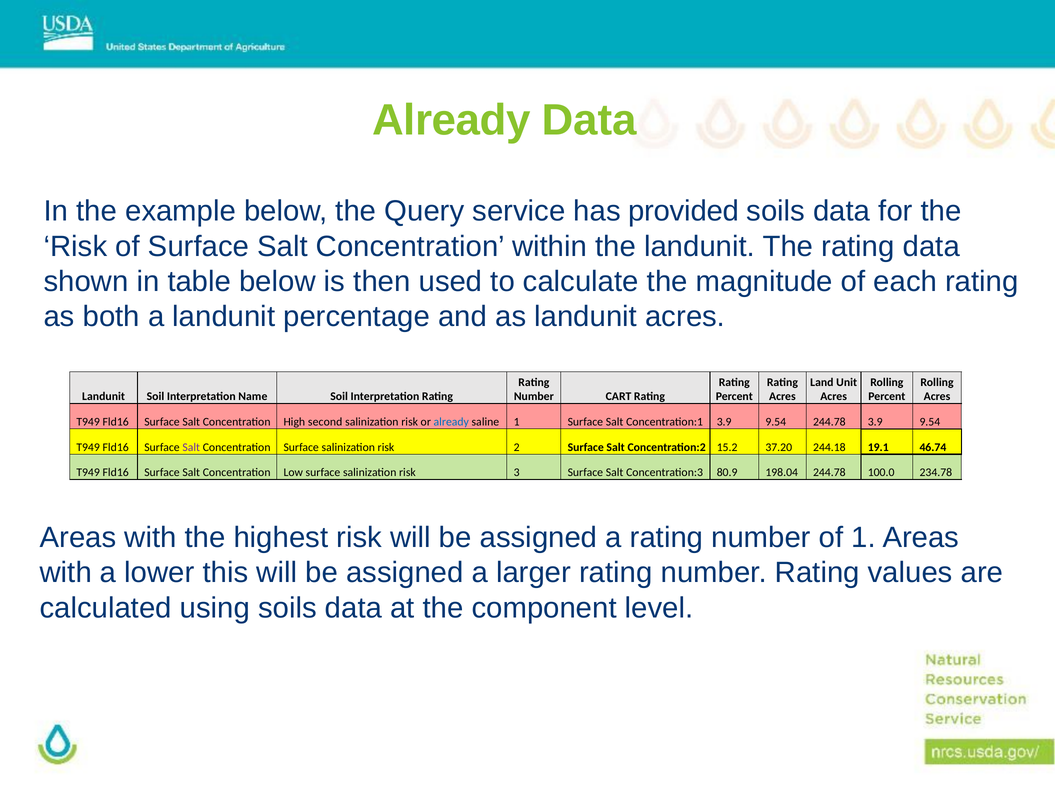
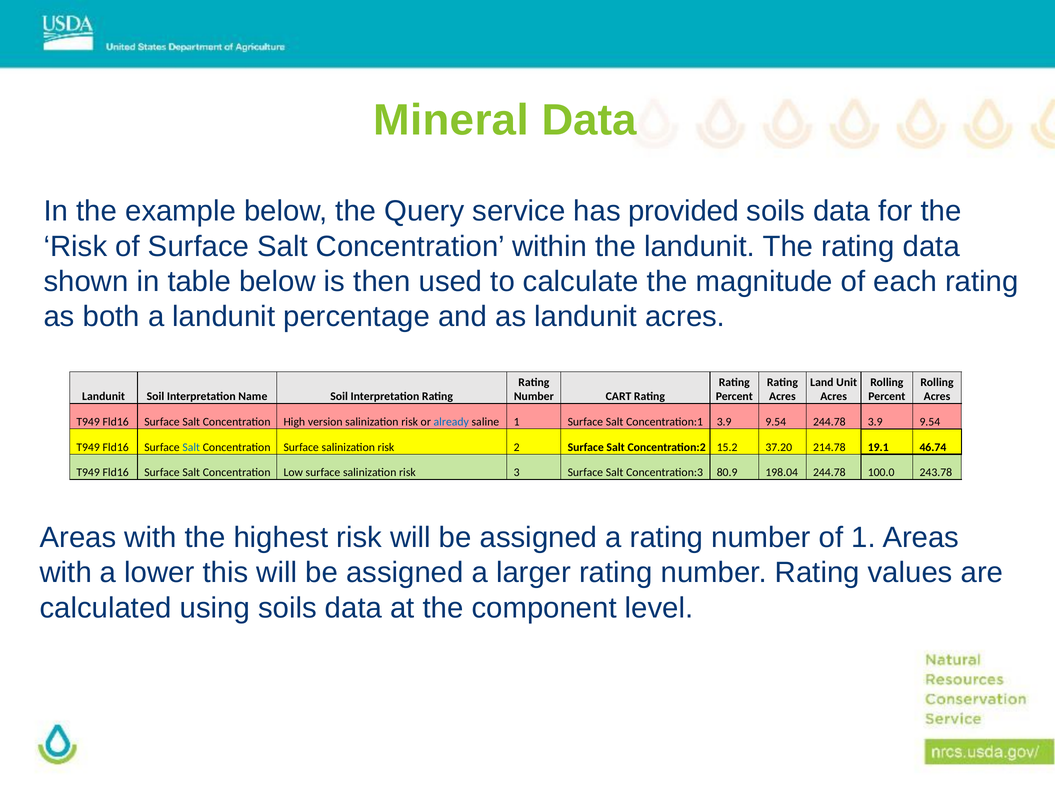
Already: Already -> Mineral (451, 120)
second: second -> version (325, 422)
Salt colour: purple -> blue (191, 447)
244.18: 244.18 -> 214.78 (829, 447)
234.78: 234.78 -> 243.78 (936, 473)
